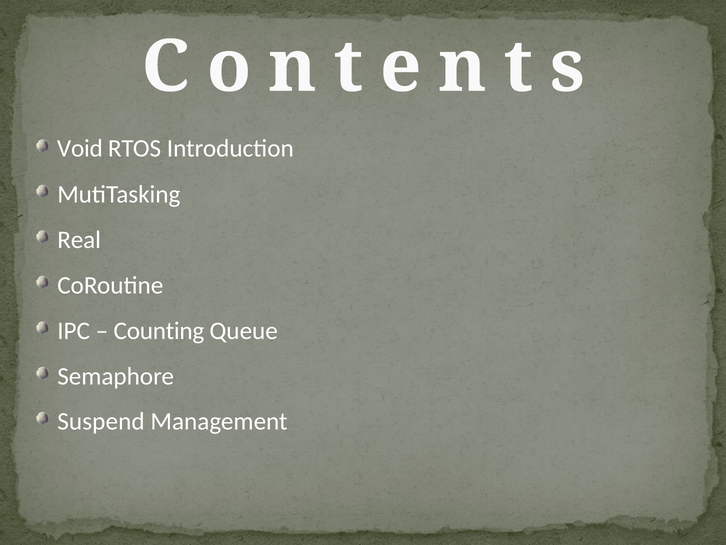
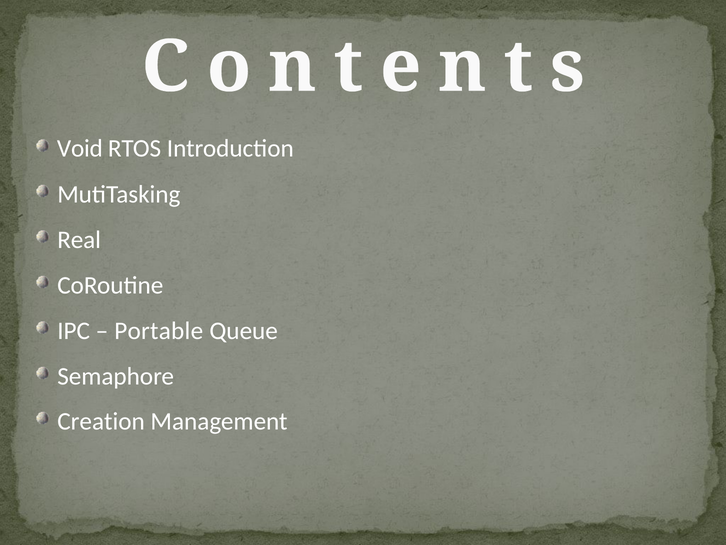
Counting: Counting -> Portable (159, 330)
Suspend: Suspend -> Creation (101, 421)
